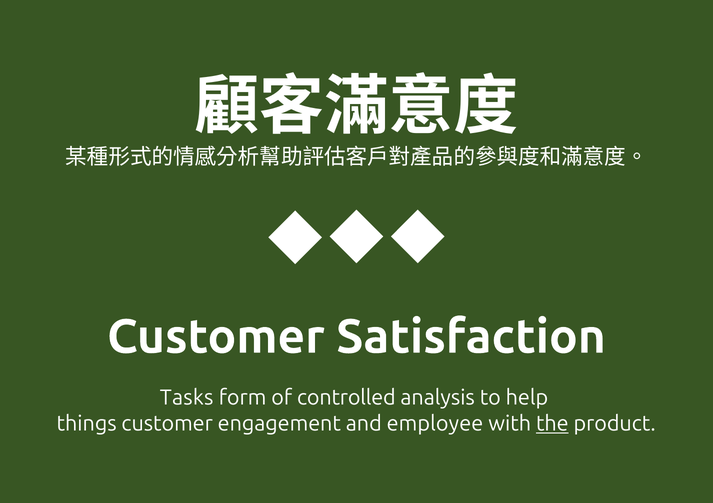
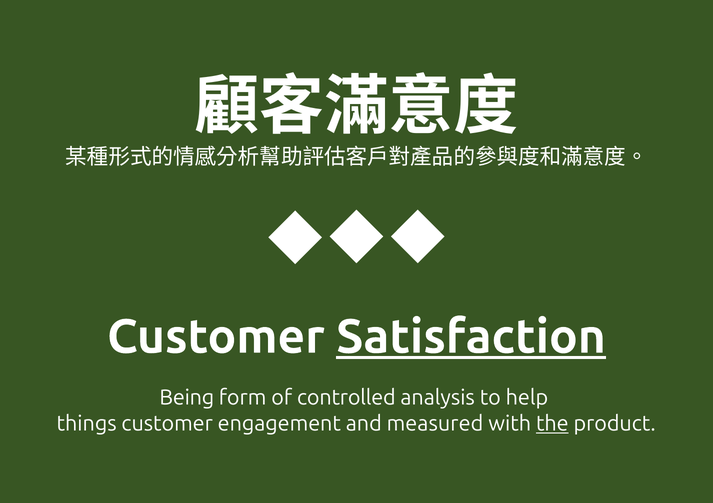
Satisfaction underline: none -> present (471, 337)
Tasks: Tasks -> Being (187, 397)
employee: employee -> measured (435, 423)
